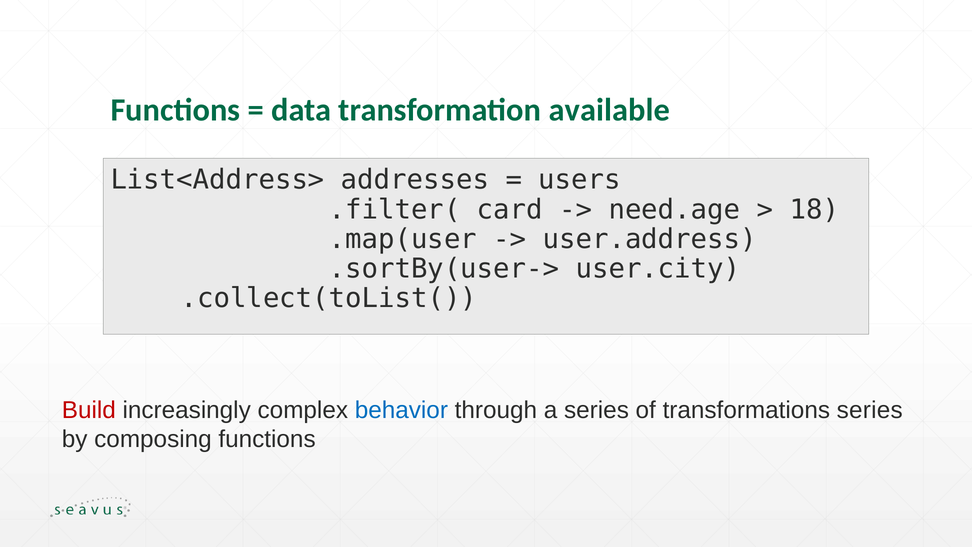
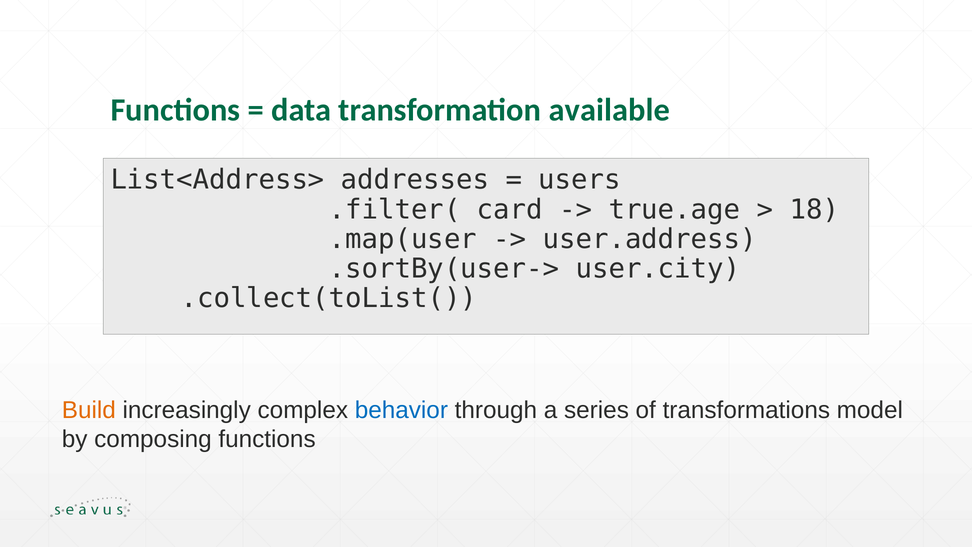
need.age: need.age -> true.age (674, 209)
Build colour: red -> orange (89, 410)
transformations series: series -> model (870, 410)
